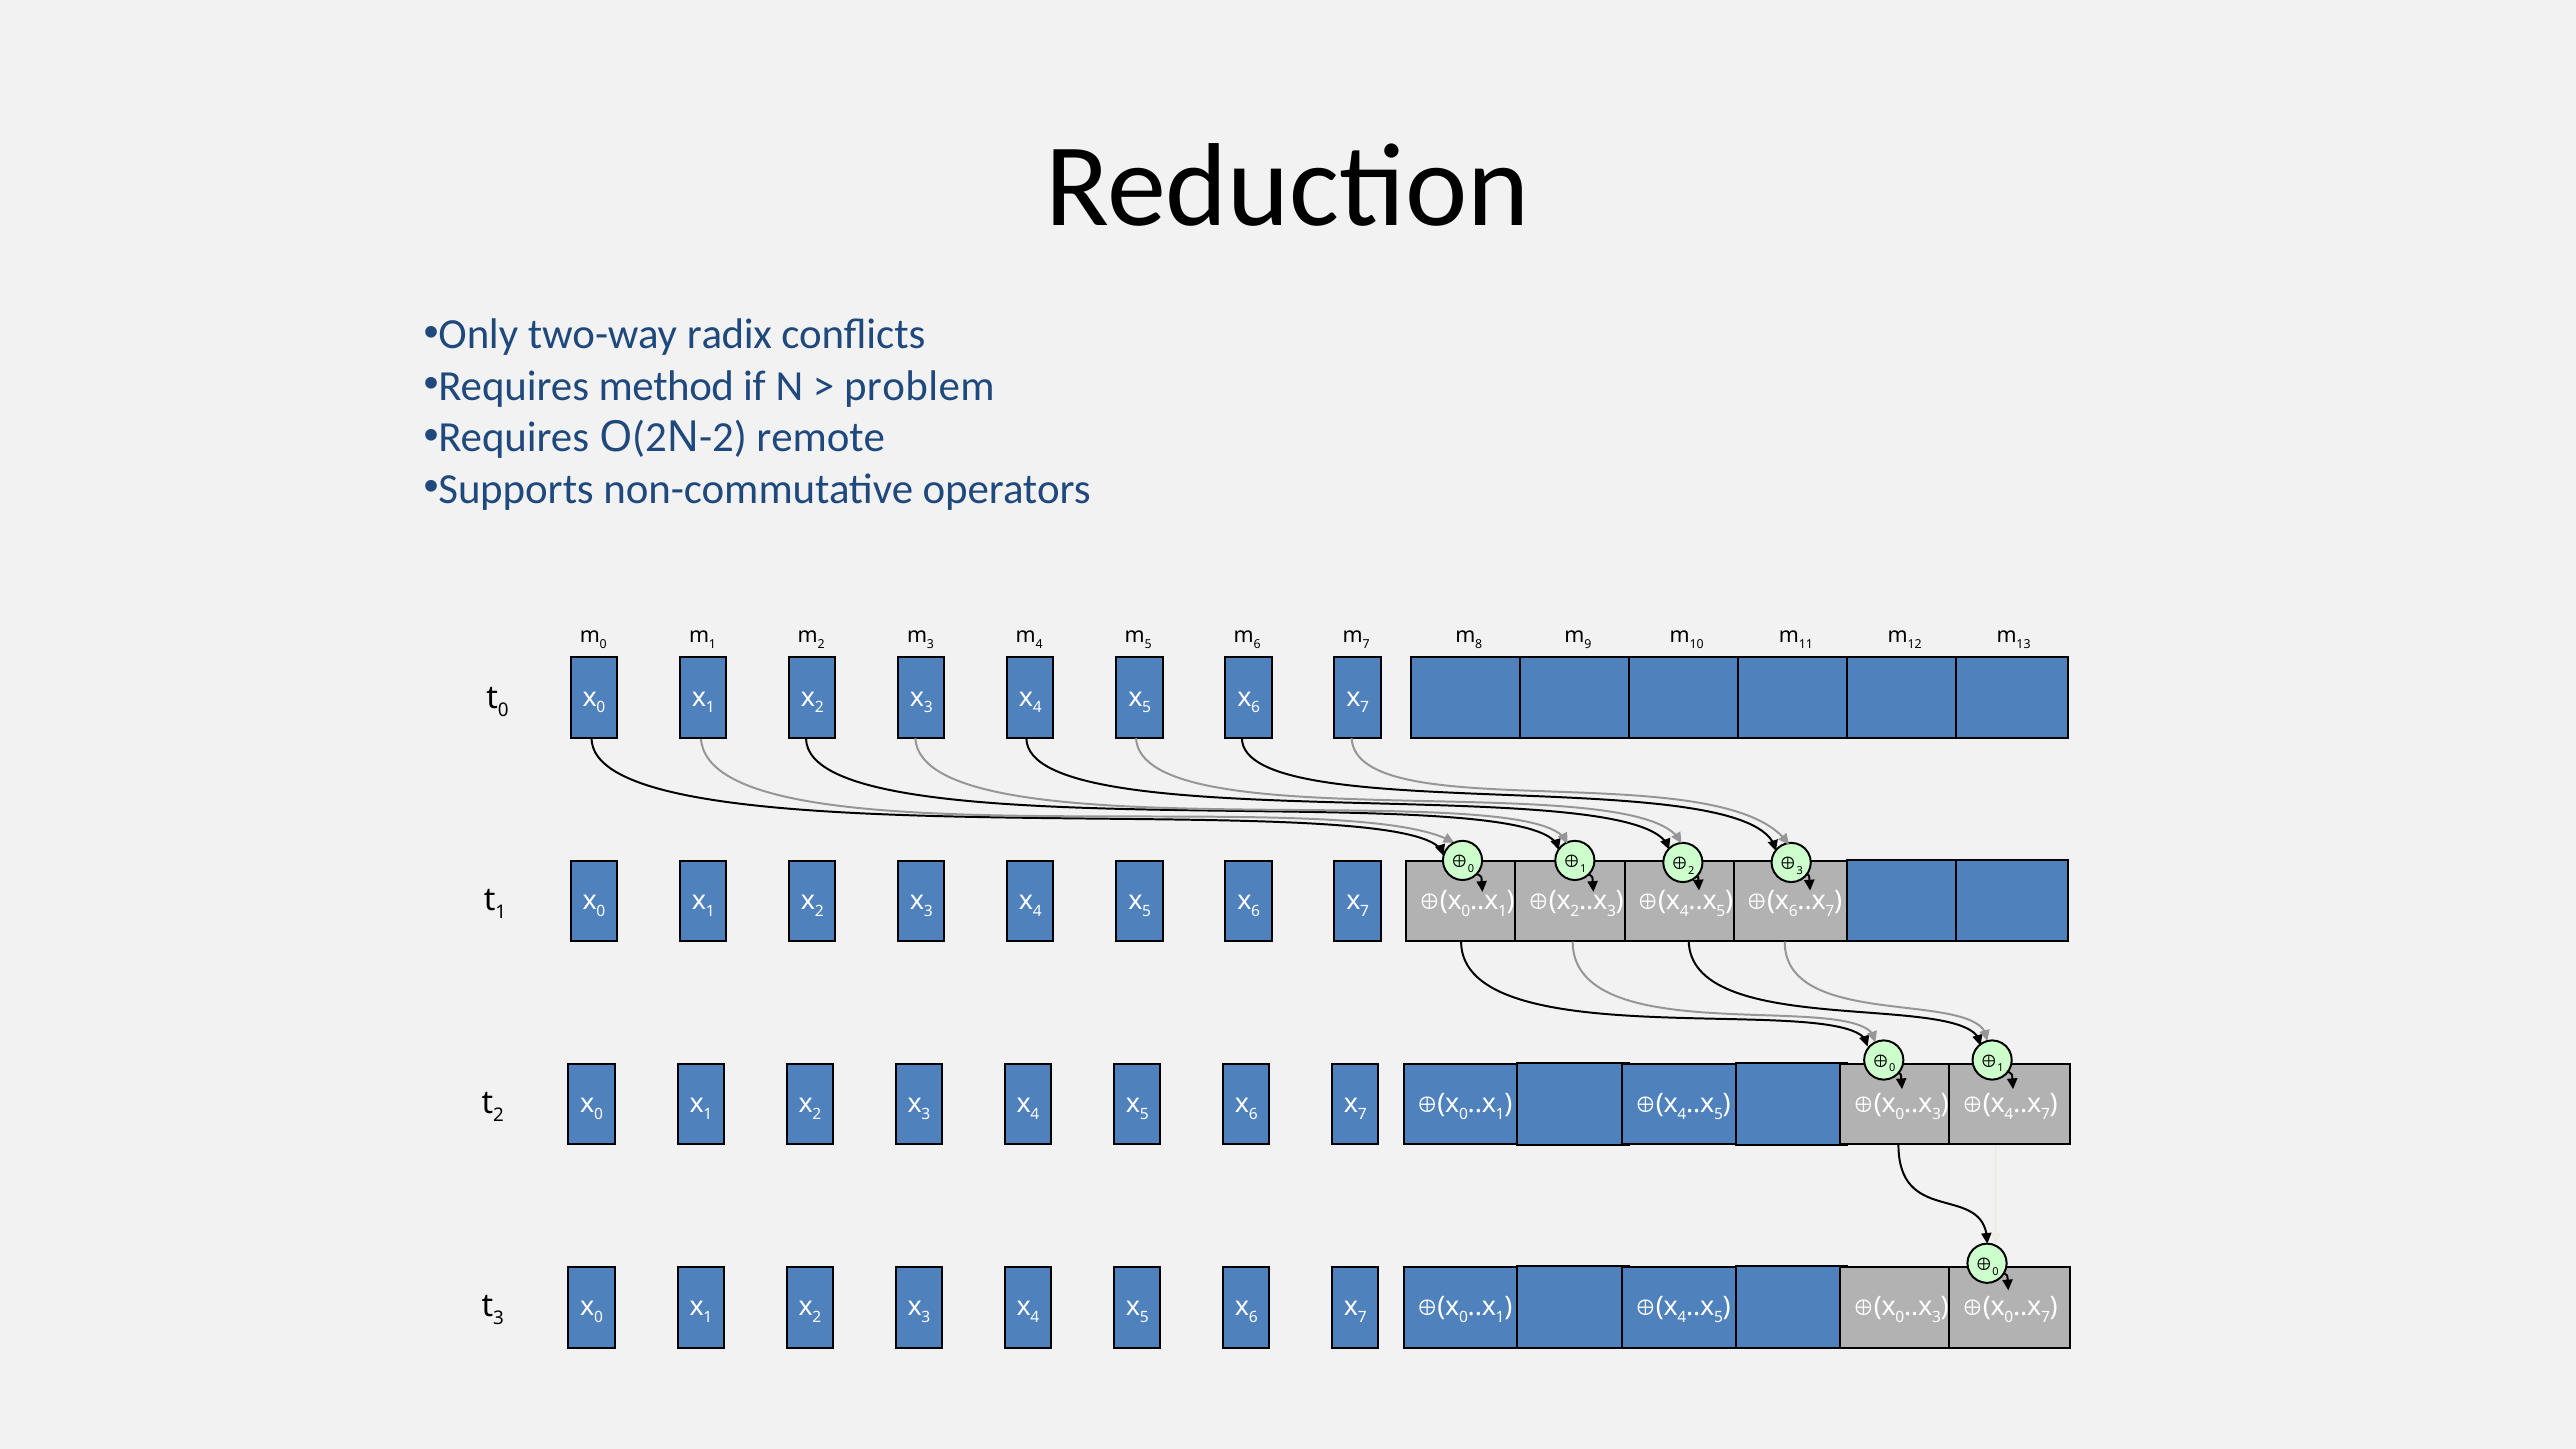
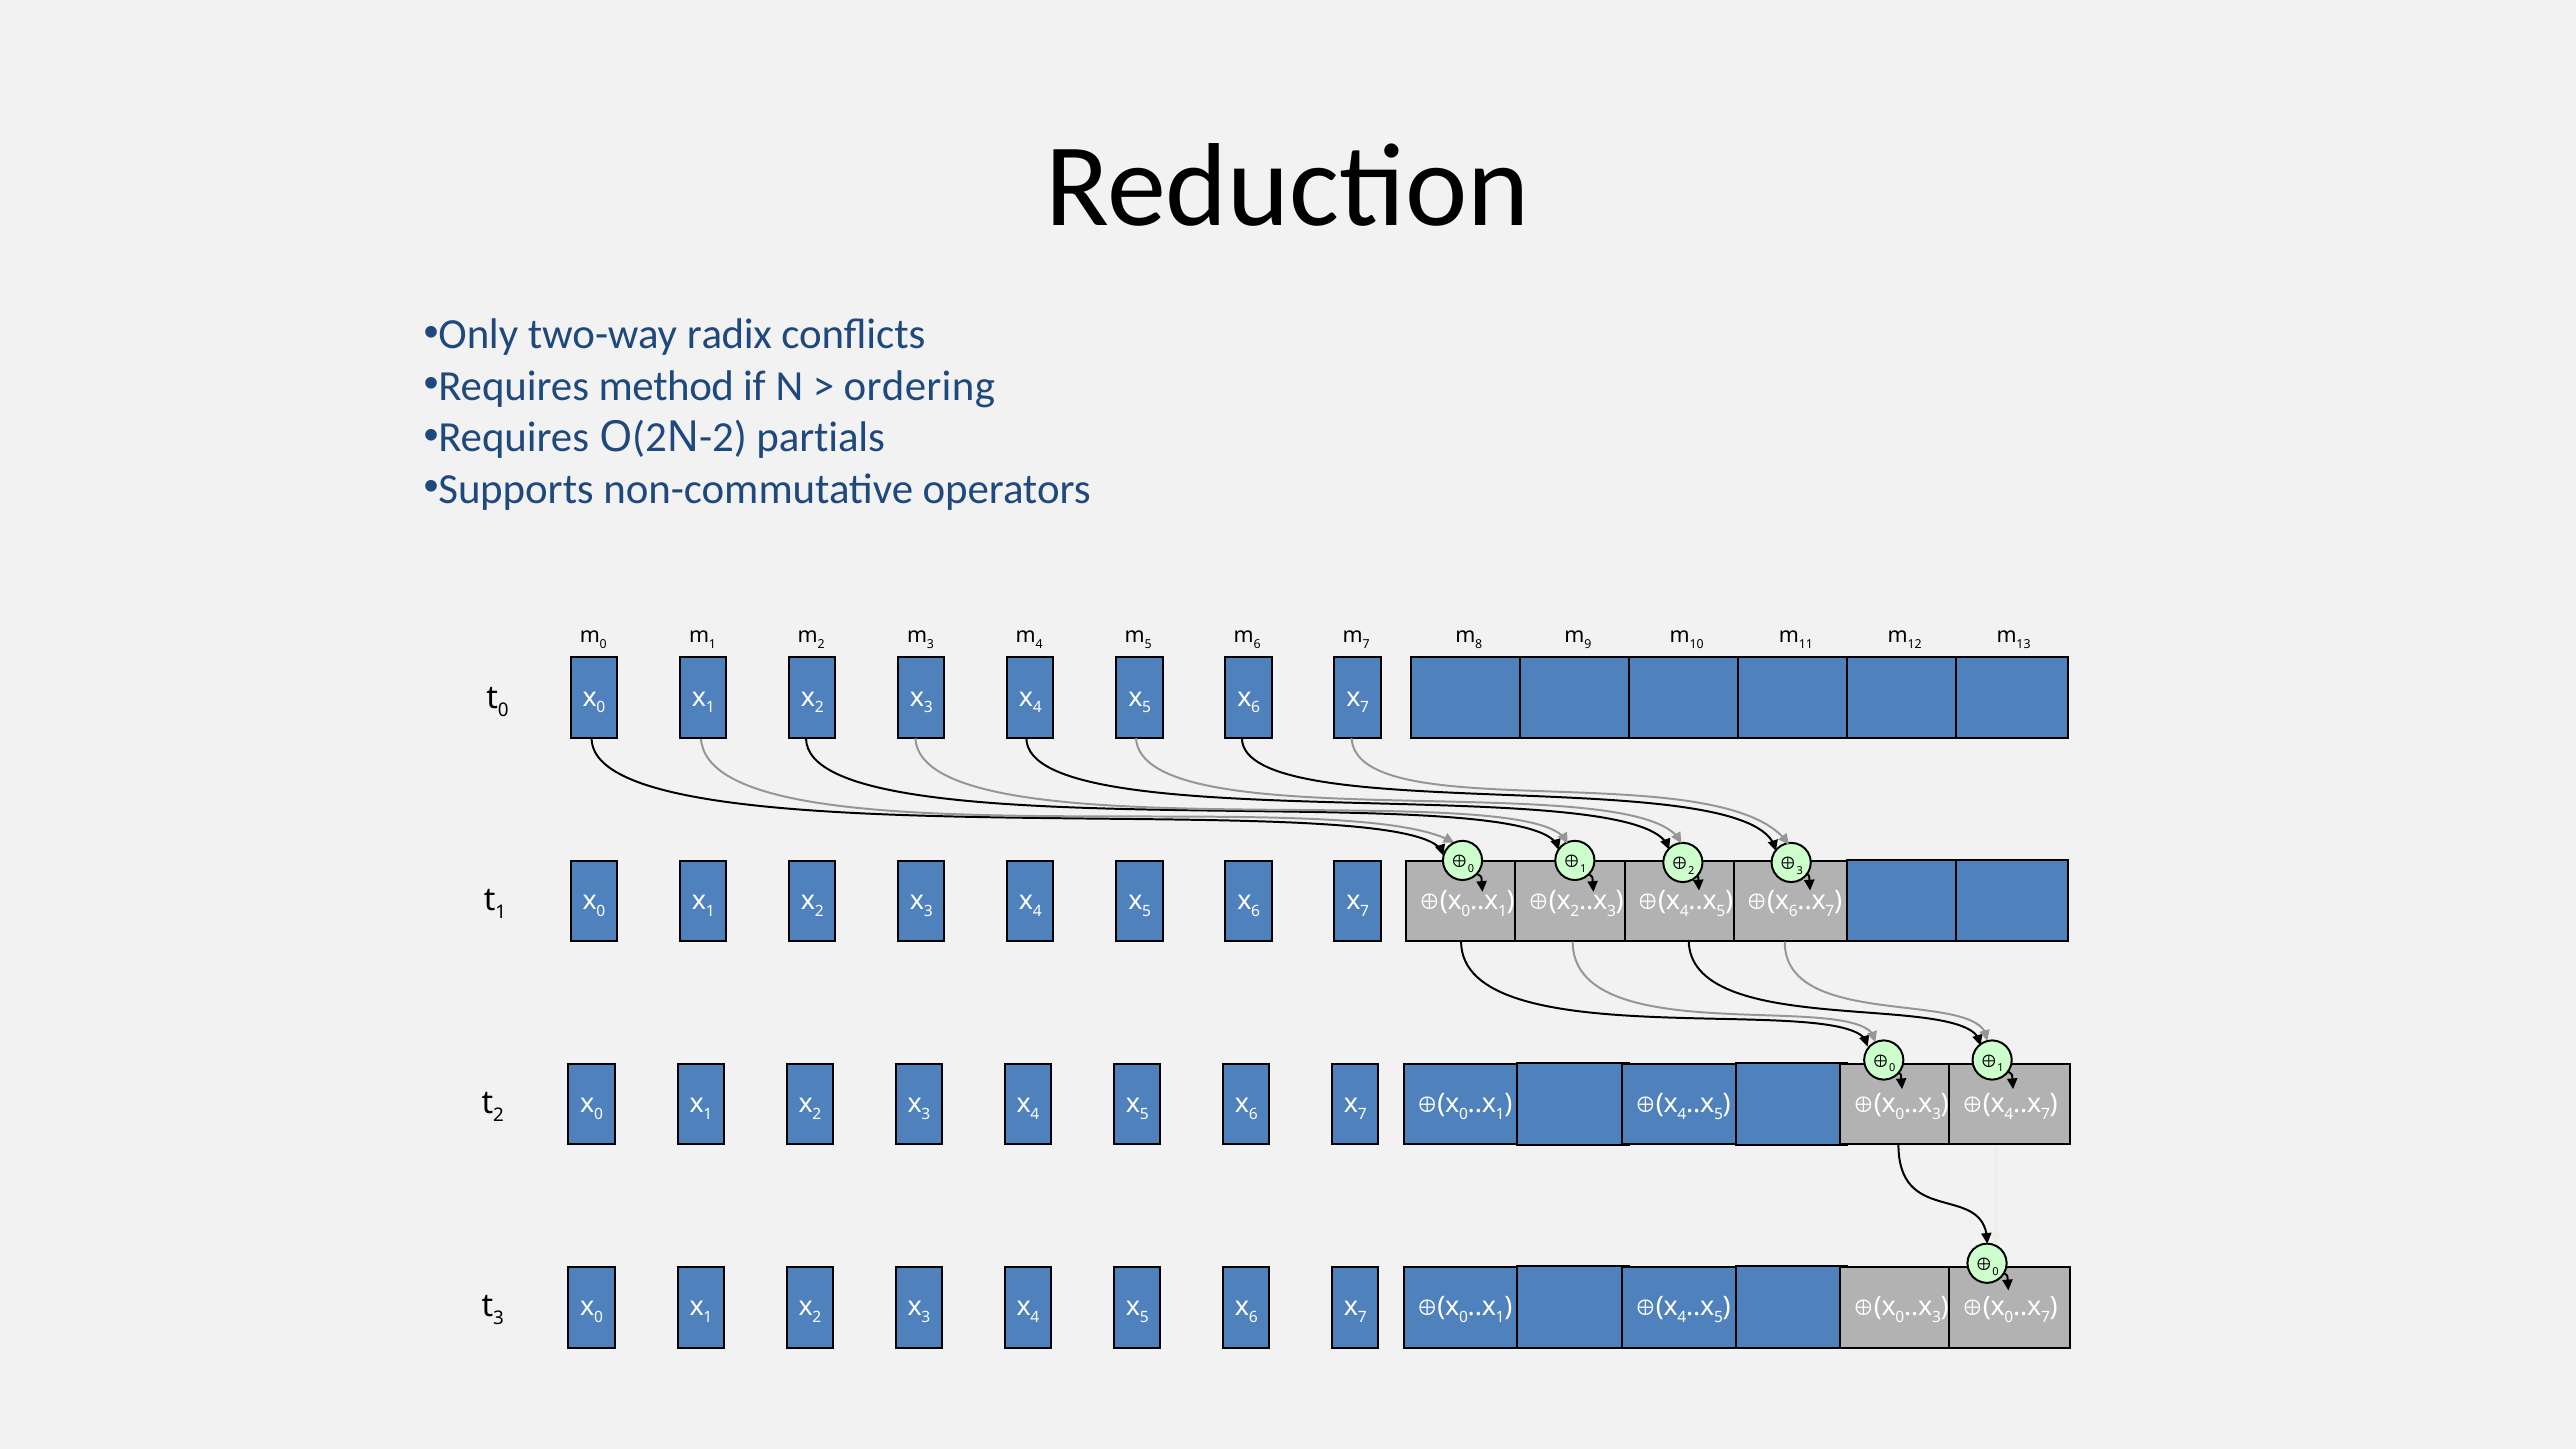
problem: problem -> ordering (919, 386)
remote: remote -> partials (821, 438)
